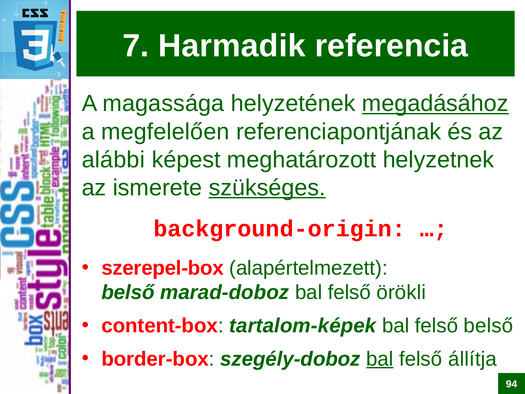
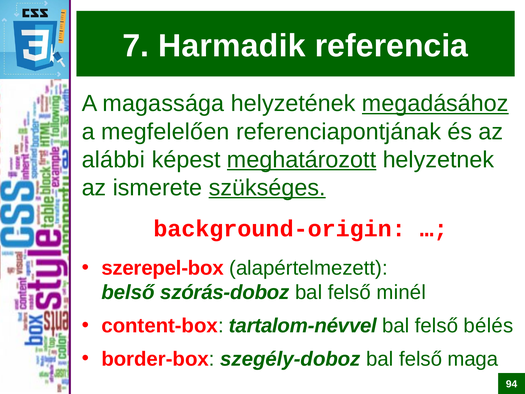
meghatározott underline: none -> present (302, 160)
marad-doboz: marad-doboz -> szórás-doboz (225, 292)
örökli: örökli -> minél (401, 292)
tartalom-képek: tartalom-képek -> tartalom-névvel (303, 326)
felső belső: belső -> bélés (488, 326)
bal underline: present -> none (380, 359)
állítja: állítja -> maga (473, 359)
